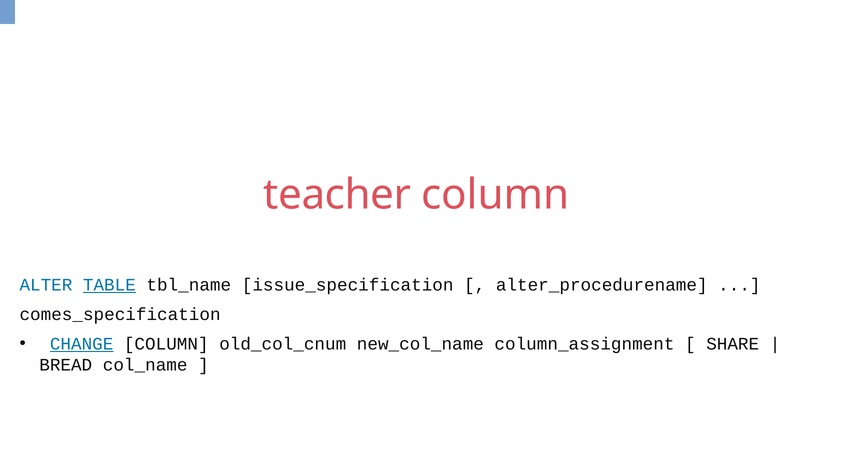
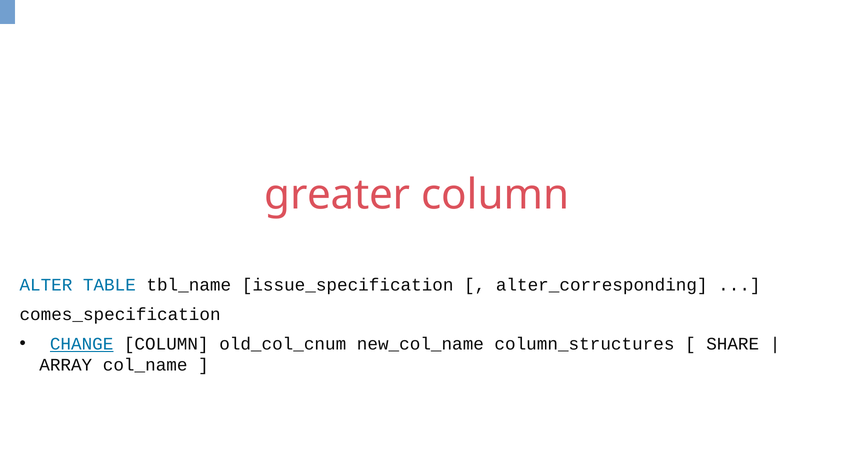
teacher: teacher -> greater (337, 195)
TABLE underline: present -> none (109, 285)
alter_procedurename: alter_procedurename -> alter_corresponding (602, 285)
column_assignment: column_assignment -> column_structures (584, 344)
BREAD: BREAD -> ARRAY (66, 365)
